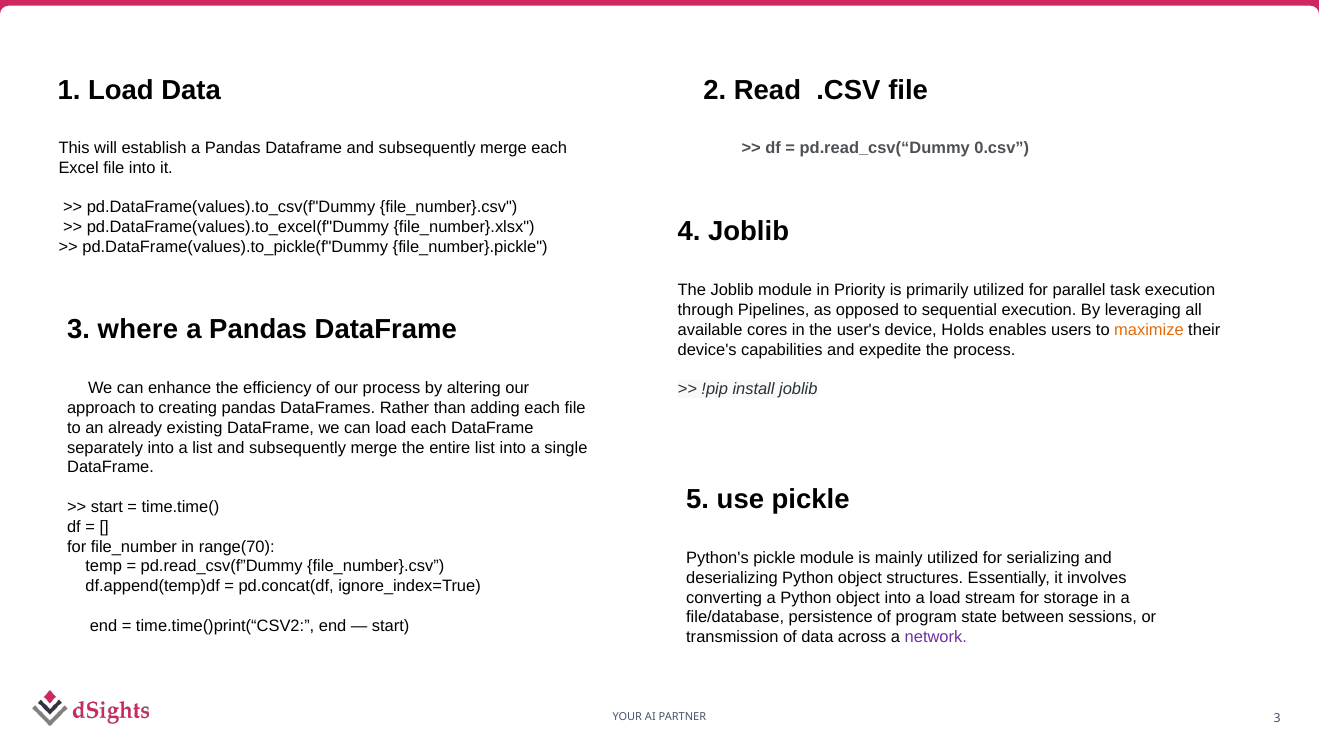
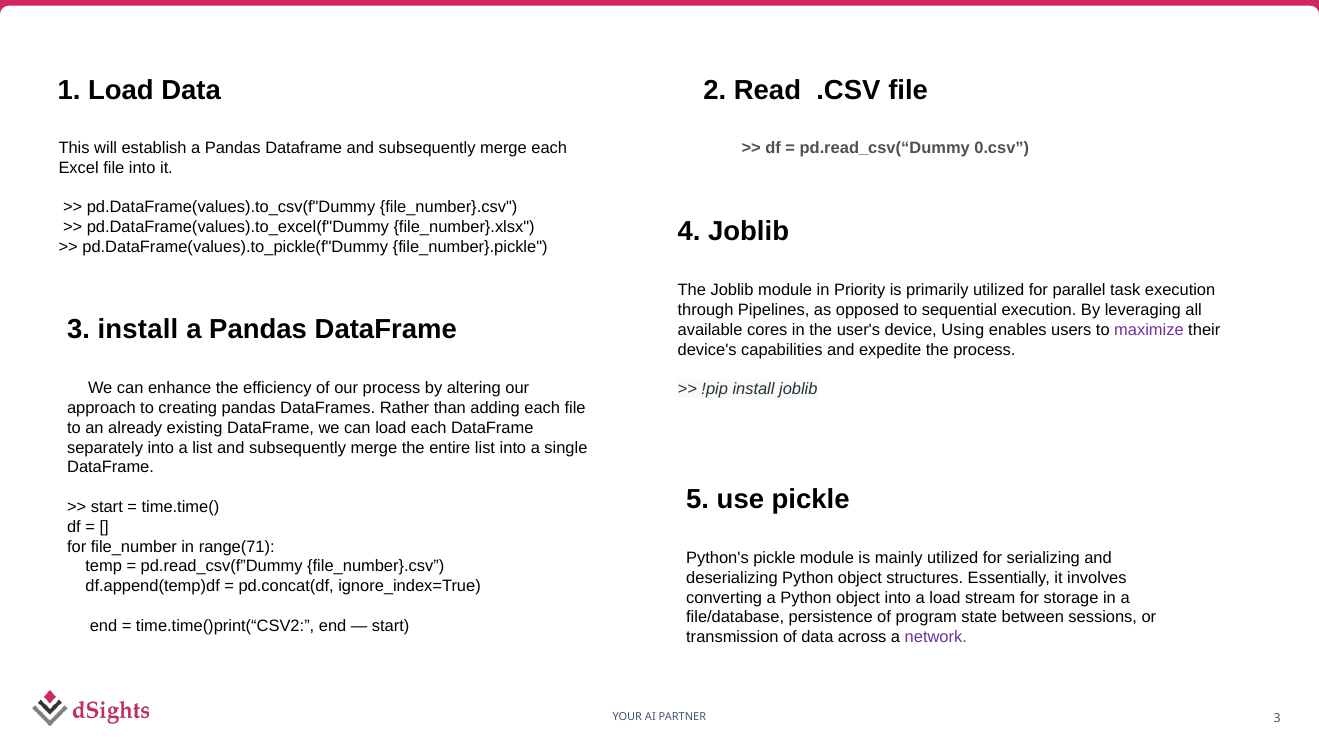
3 where: where -> install (138, 330)
Holds: Holds -> Using (963, 330)
maximize colour: orange -> purple (1149, 330)
range(70: range(70 -> range(71 (237, 547)
